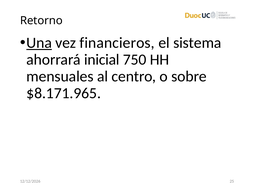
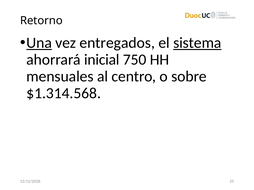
financieros: financieros -> entregados (117, 43)
sistema underline: none -> present (197, 43)
$8.171.965: $8.171.965 -> $1.314.568 (64, 93)
